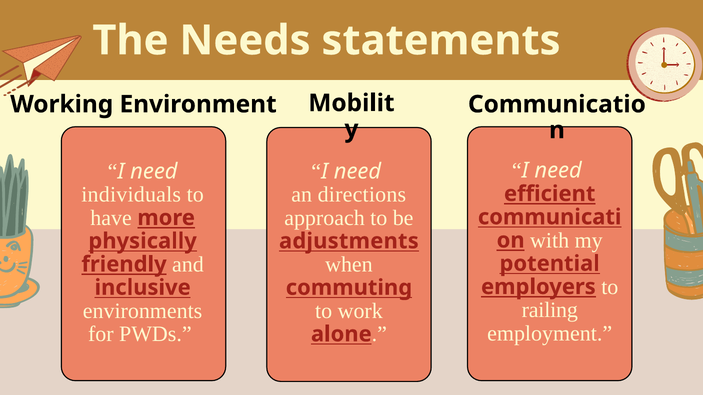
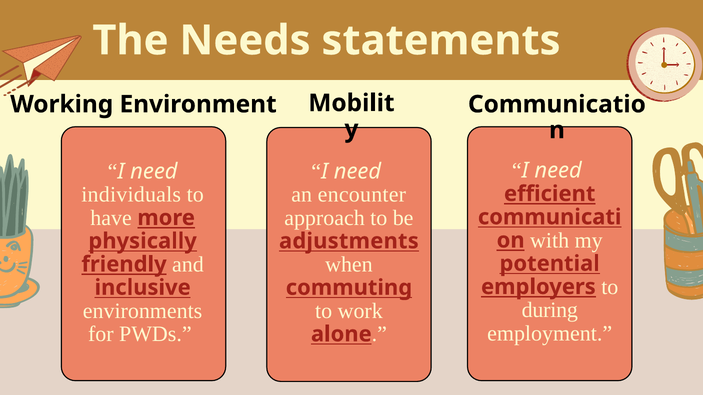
directions: directions -> encounter (362, 195)
railing: railing -> during (550, 310)
